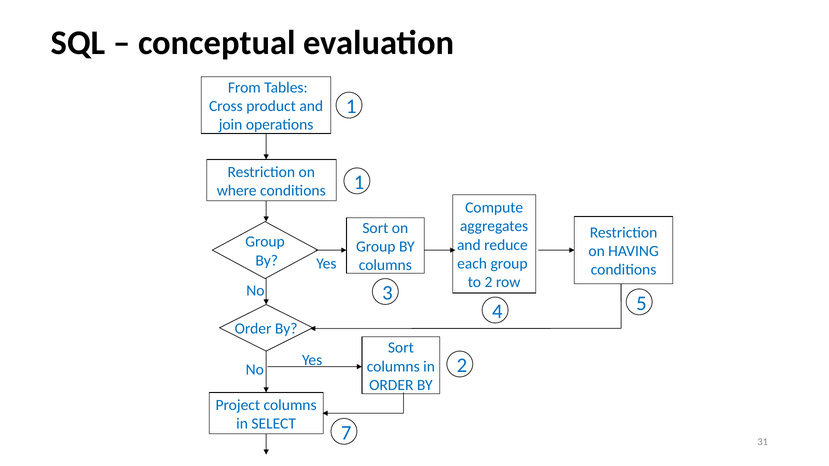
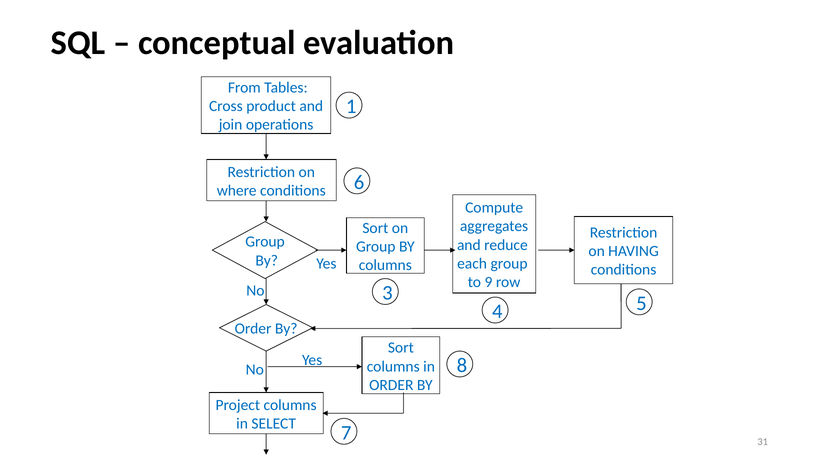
conditions 1: 1 -> 6 (359, 182)
to 2: 2 -> 9 (488, 282)
Yes 2: 2 -> 8 (462, 366)
